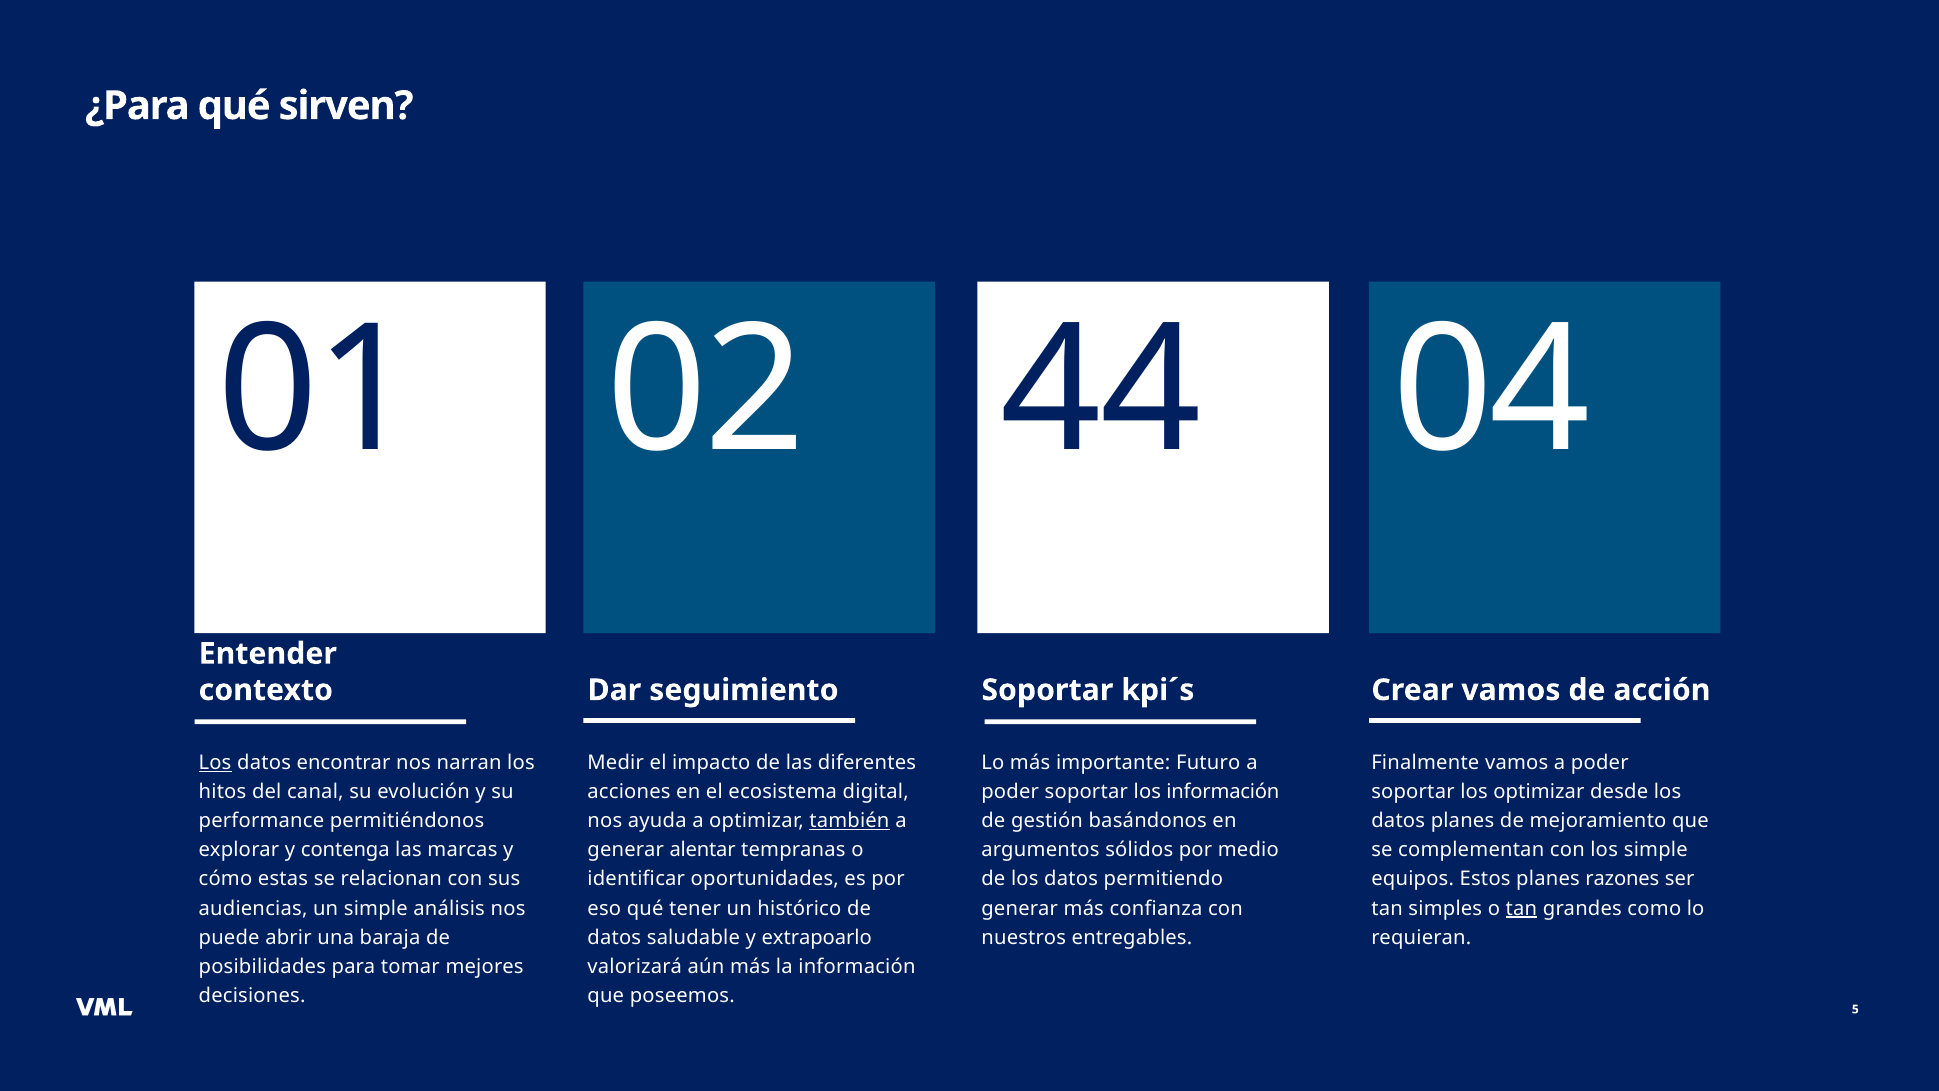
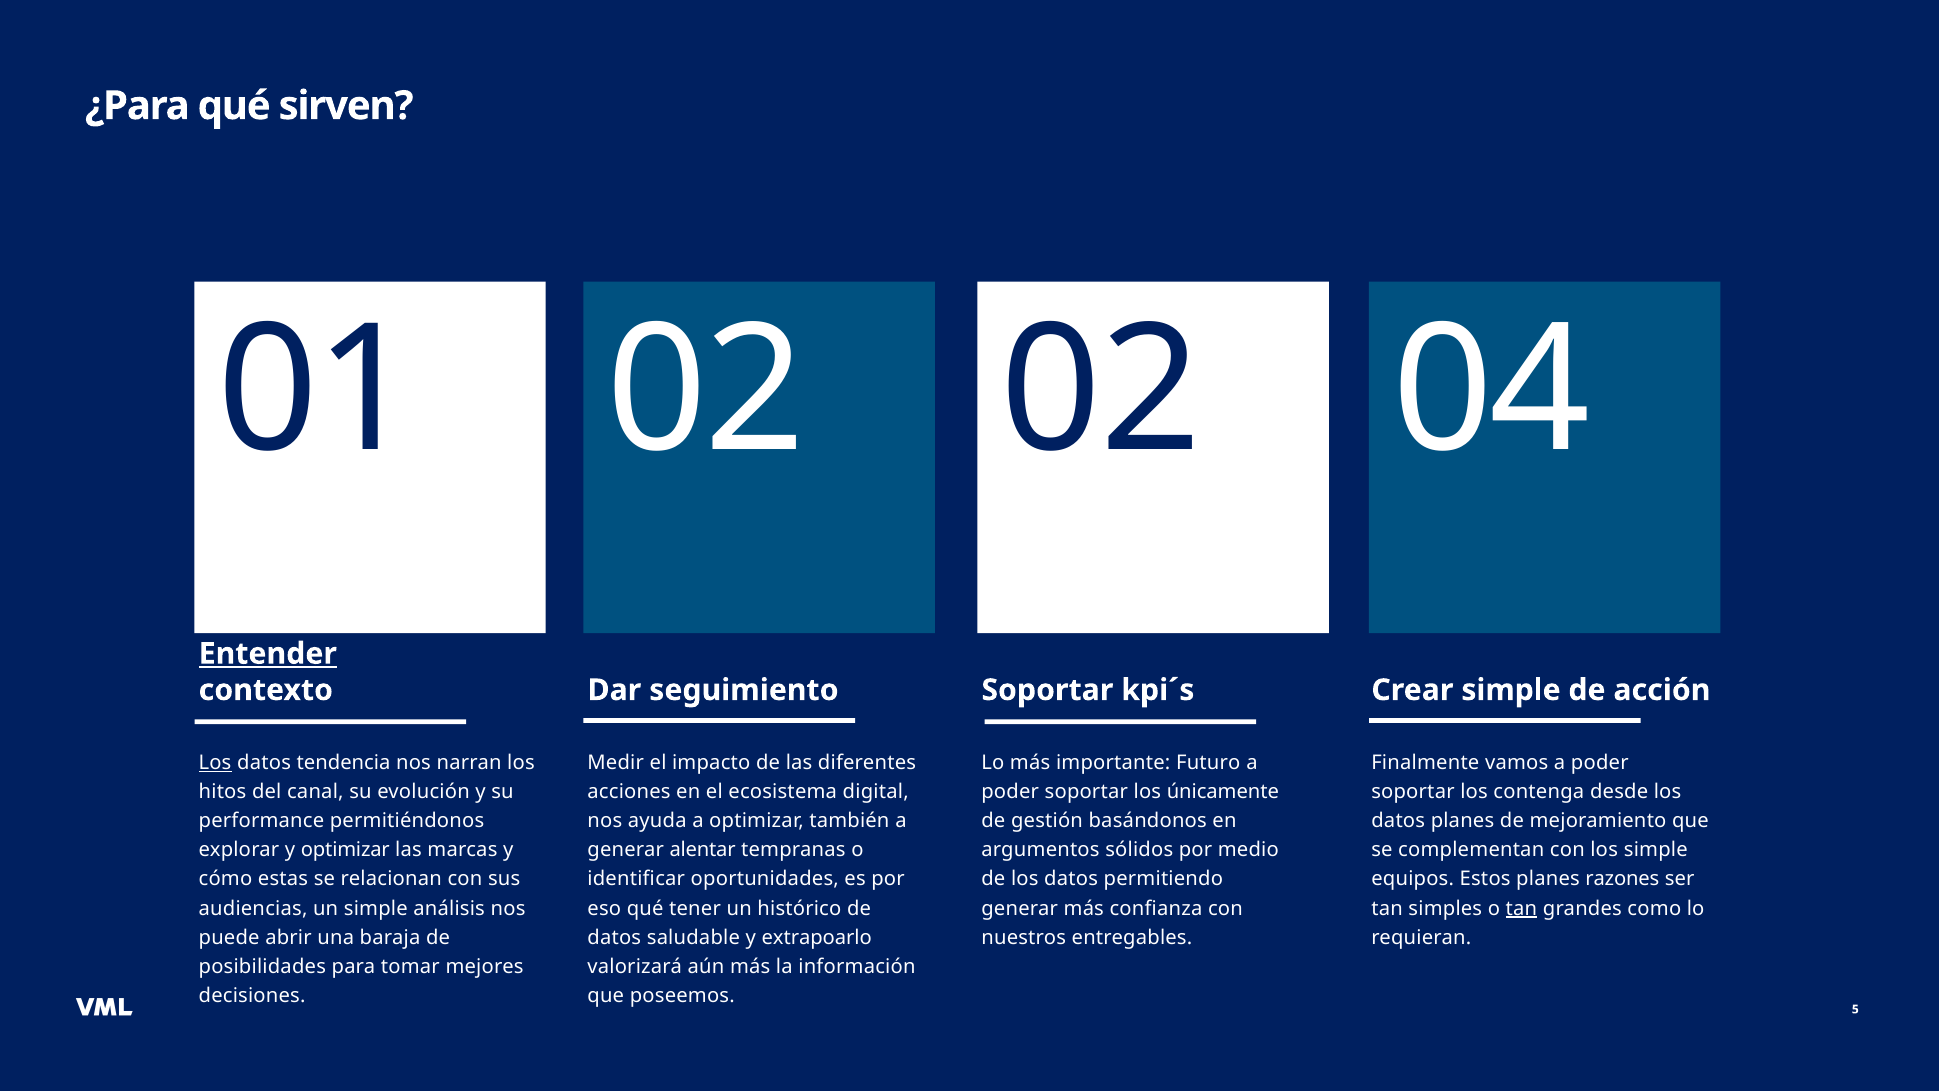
02 44: 44 -> 02 (1101, 391)
Entender underline: none -> present (268, 654)
Crear vamos: vamos -> simple (1511, 690)
encontrar: encontrar -> tendencia (344, 763)
los información: información -> únicamente (1223, 792)
los optimizar: optimizar -> contenga (1539, 792)
también underline: present -> none (849, 821)
y contenga: contenga -> optimizar (345, 850)
